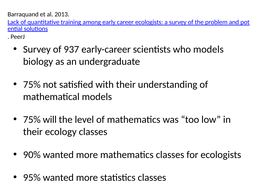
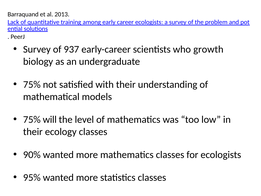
who models: models -> growth (208, 49)
